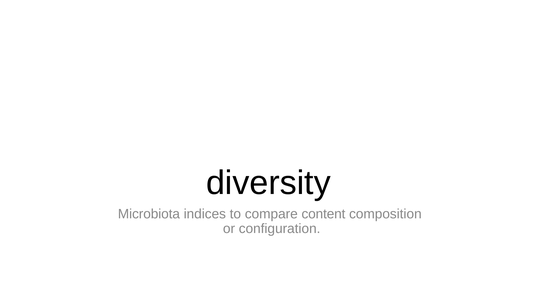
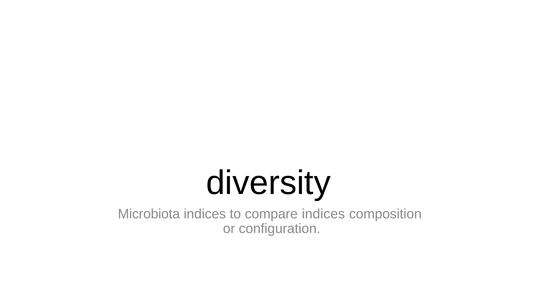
compare content: content -> indices (323, 214)
